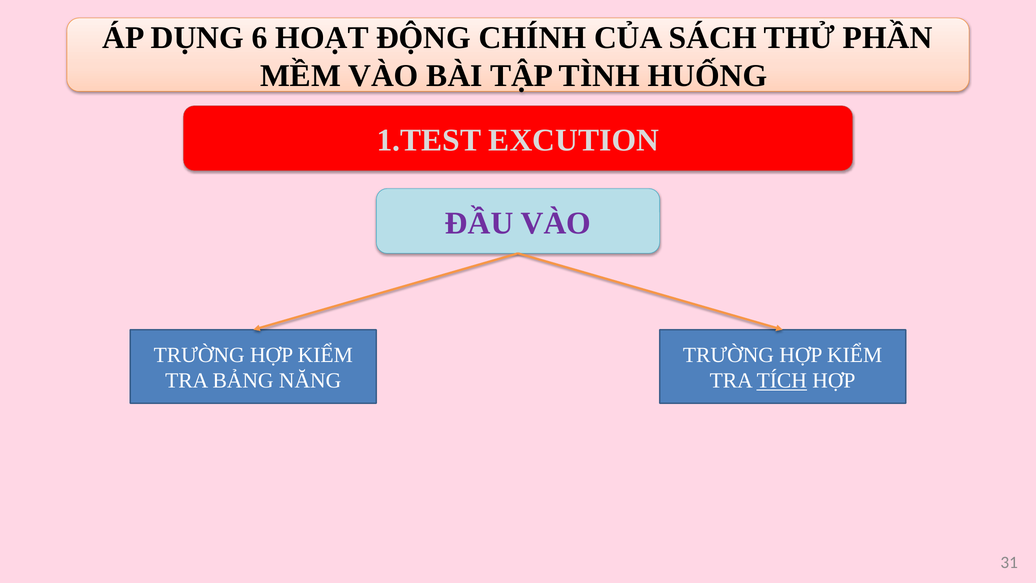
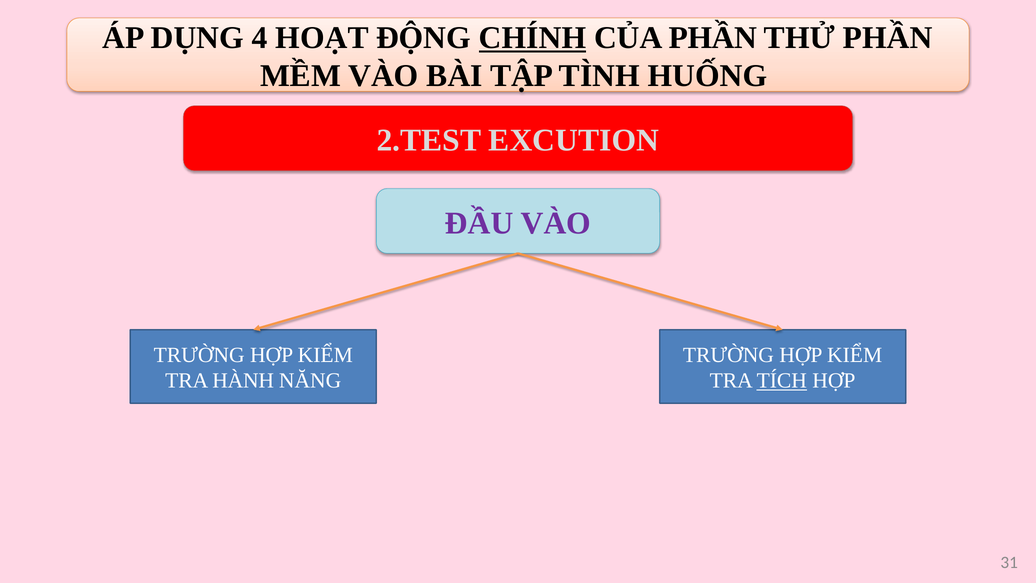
6: 6 -> 4 (260, 38)
CHÍNH underline: none -> present (532, 38)
CỦA SÁCH: SÁCH -> PHẦN (713, 38)
1.TEST: 1.TEST -> 2.TEST (429, 140)
BẢNG: BẢNG -> HÀNH (243, 381)
